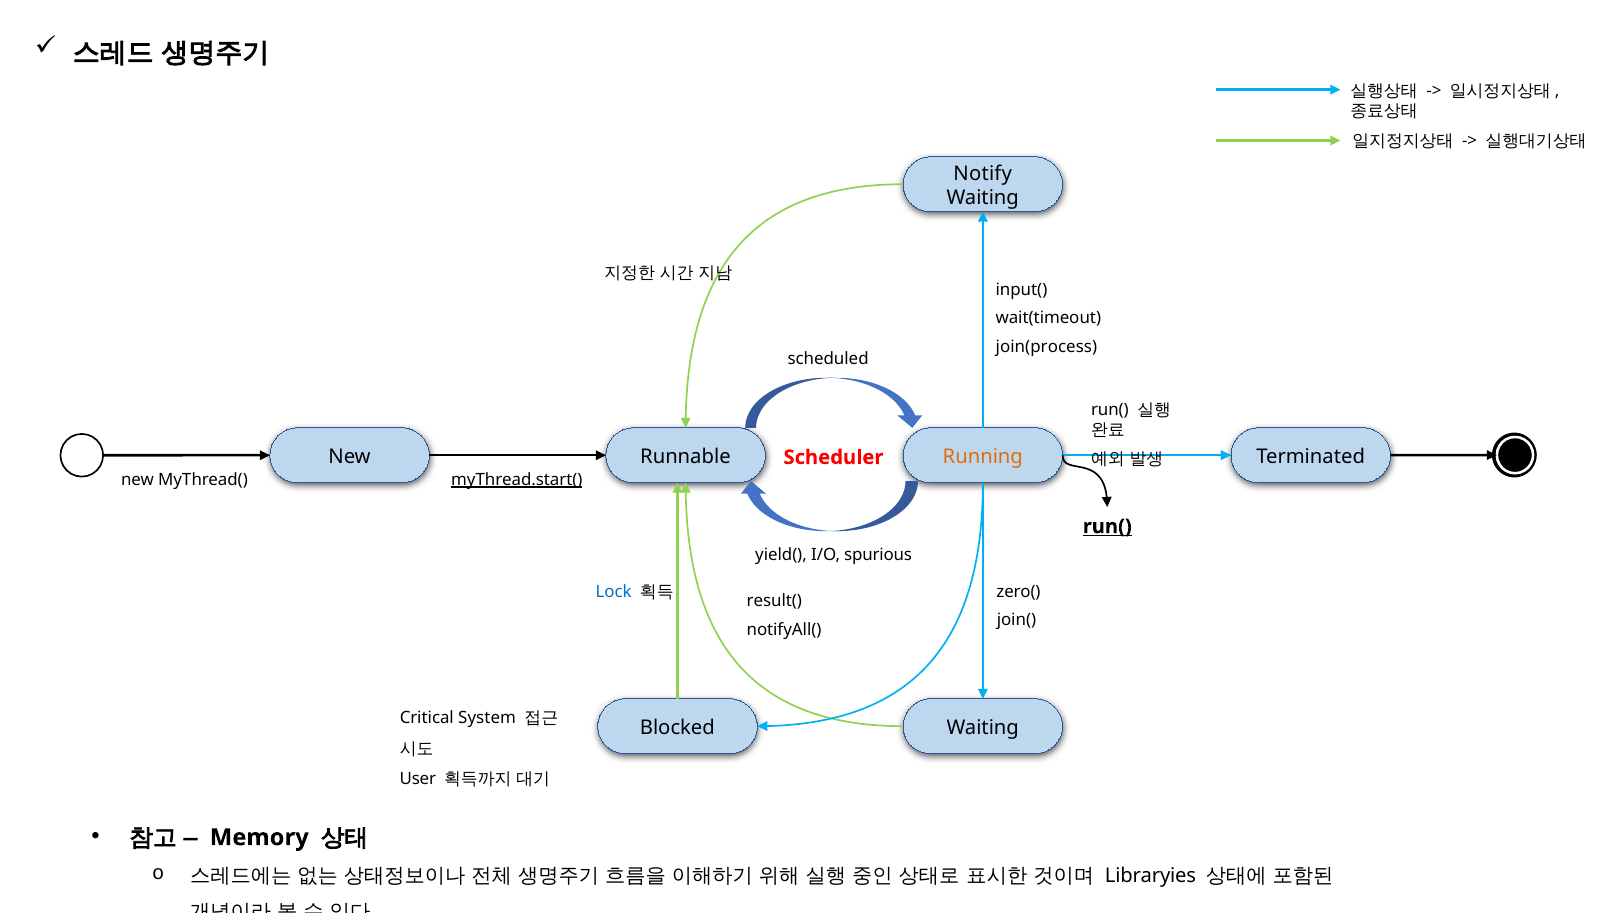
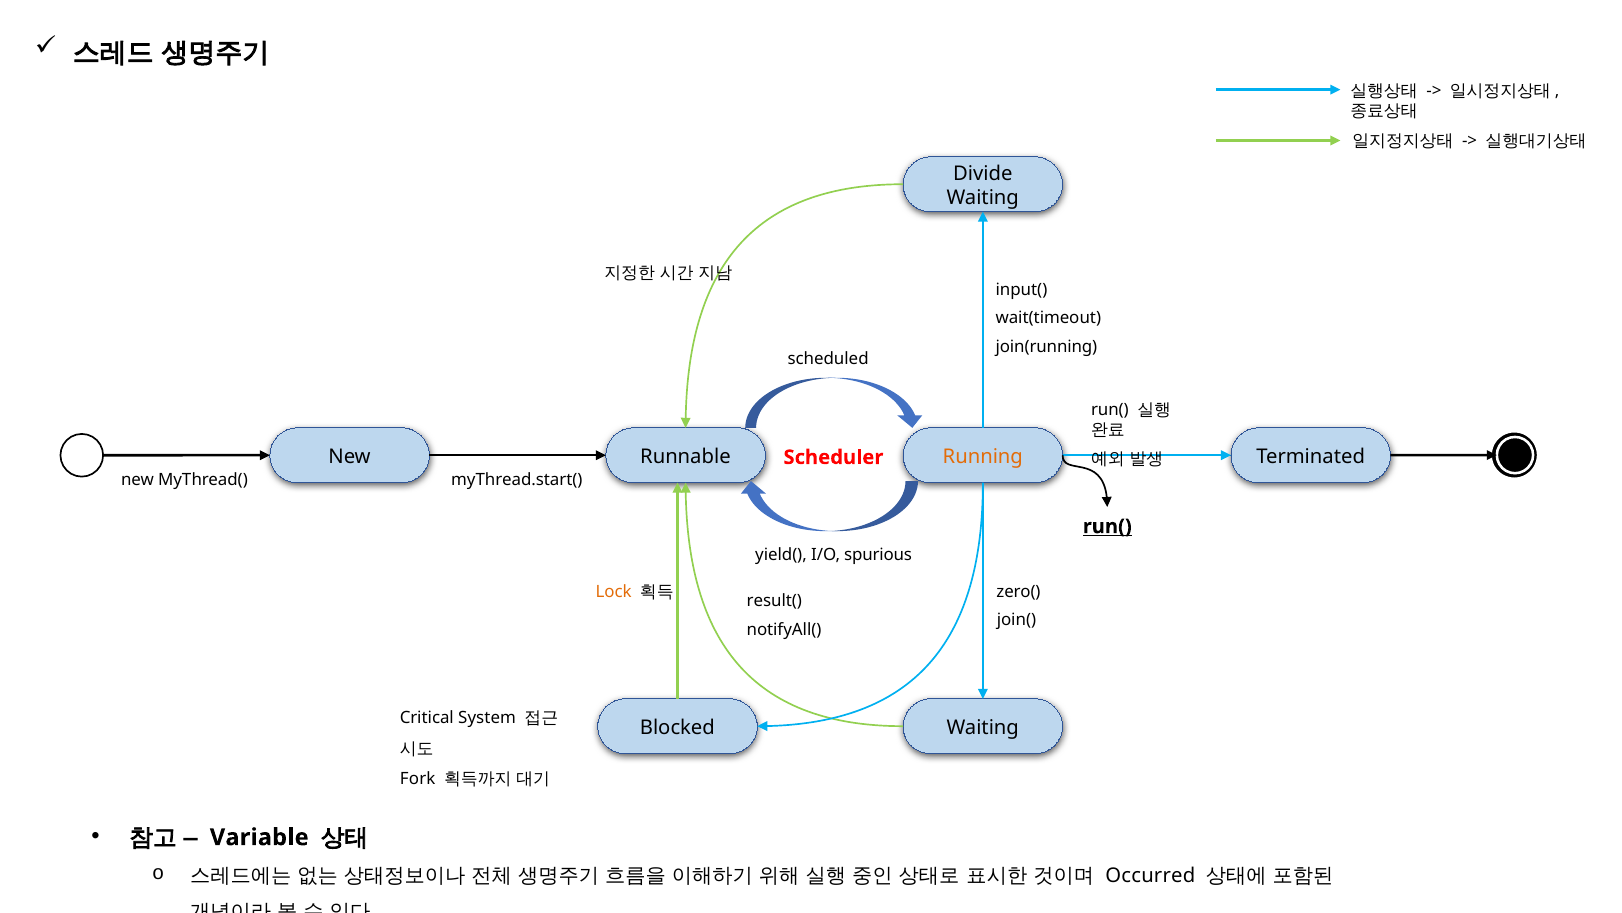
Notify: Notify -> Divide (983, 173)
join(process: join(process -> join(running (1046, 347)
myThread.start( underline: present -> none (517, 479)
Lock colour: blue -> orange (614, 592)
User: User -> Fork (418, 778)
Memory: Memory -> Variable (259, 837)
Libraryies: Libraryies -> Occurred (1150, 875)
